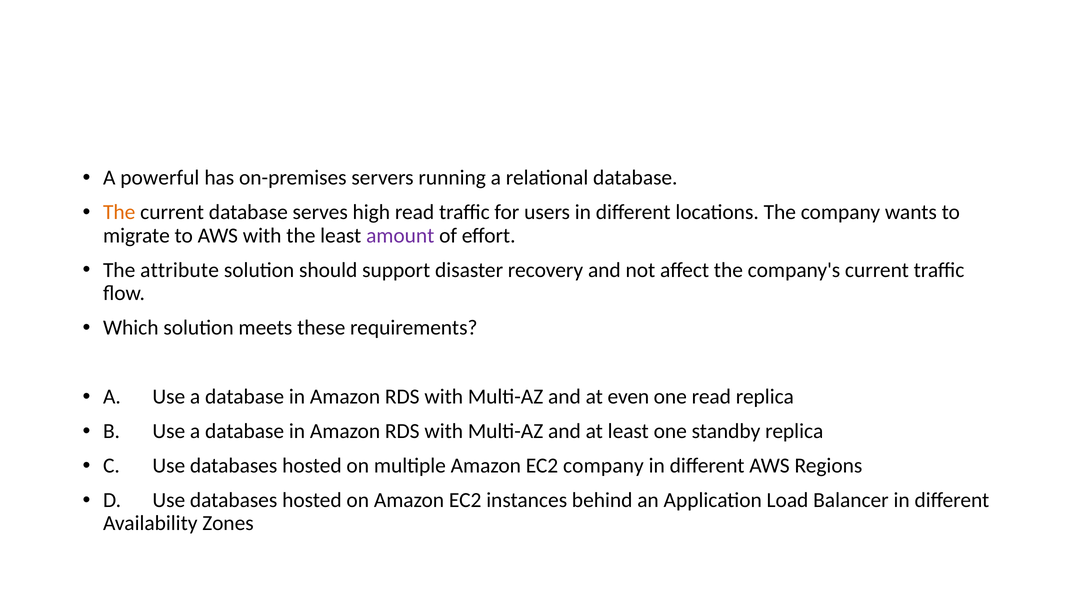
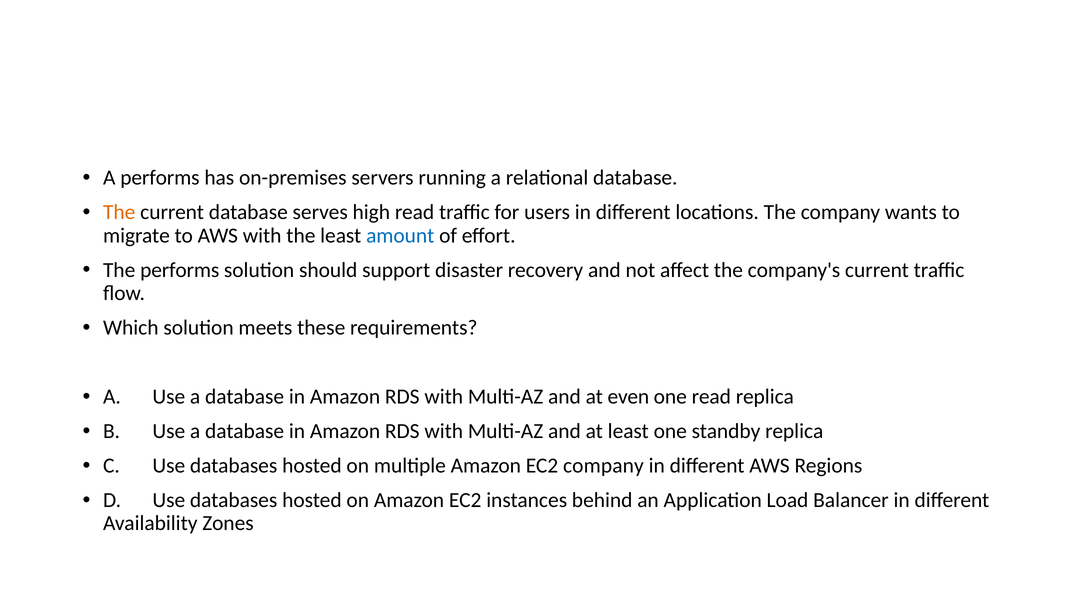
A powerful: powerful -> performs (160, 178)
amount colour: purple -> blue (400, 236)
The attribute: attribute -> performs (180, 270)
